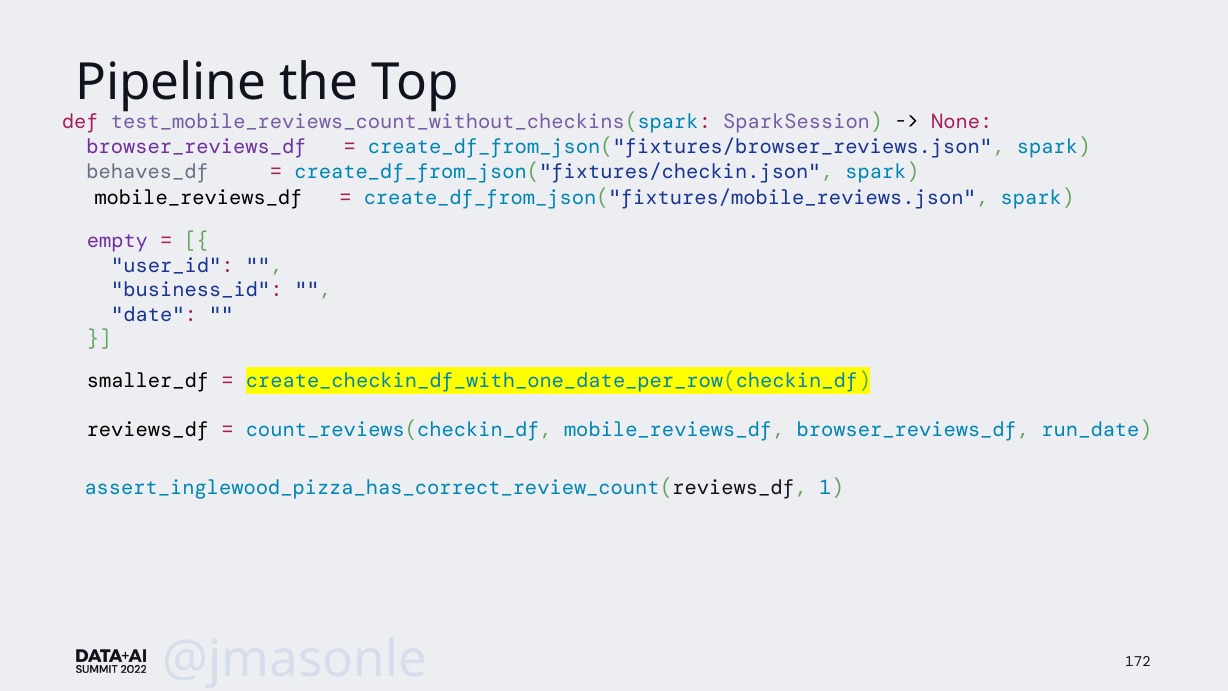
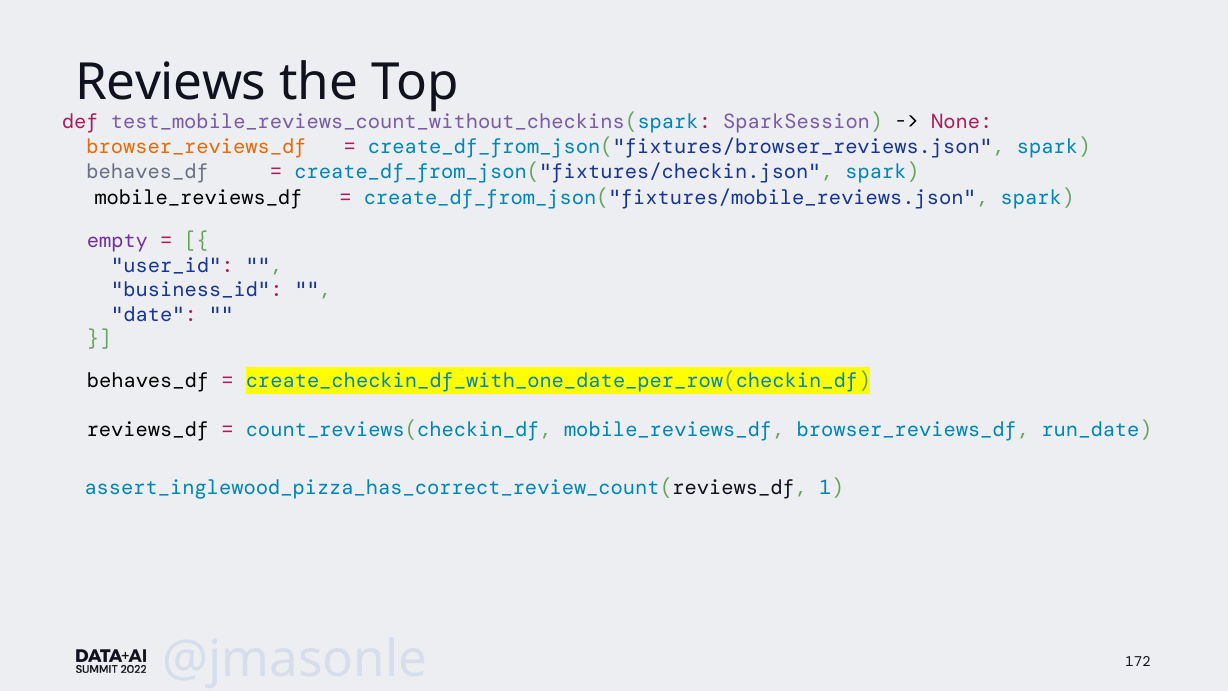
Pipeline: Pipeline -> Reviews (171, 83)
browser_reviews_df colour: purple -> orange (196, 147)
smaller_df: smaller_df -> behaves_df (148, 380)
